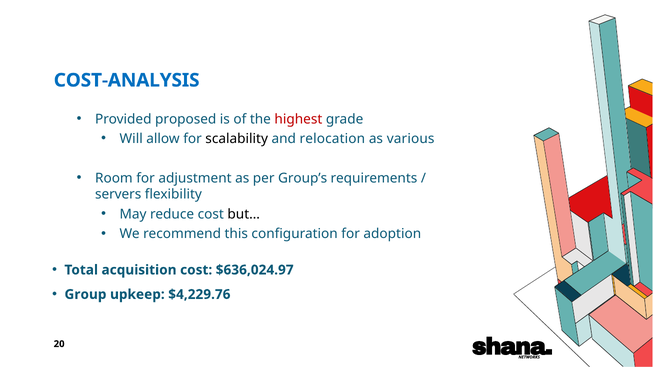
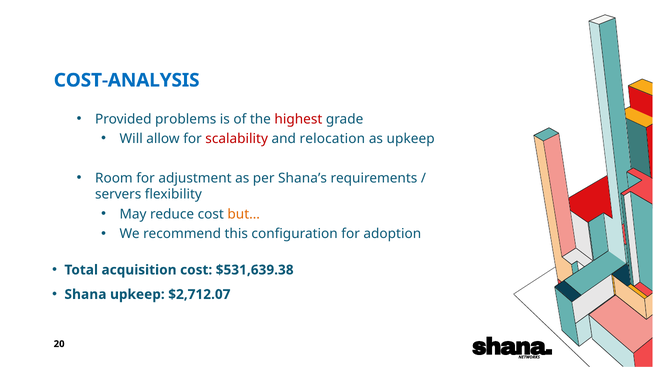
proposed: proposed -> problems (186, 119)
scalability colour: black -> red (237, 139)
as various: various -> upkeep (411, 139)
Group’s: Group’s -> Shana’s (303, 178)
but… colour: black -> orange (244, 214)
$636,024.97: $636,024.97 -> $531,639.38 (255, 270)
Group: Group -> Shana (85, 295)
$4,229.76: $4,229.76 -> $2,712.07 (199, 295)
